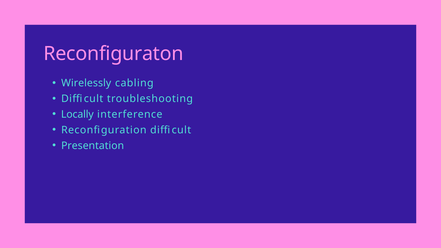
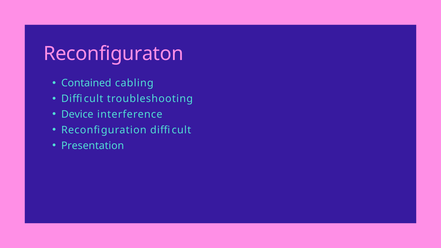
Wirelessly: Wirelessly -> Contained (86, 83)
Locally: Locally -> Device (77, 114)
